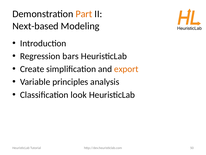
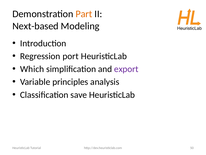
bars: bars -> port (71, 56)
Create: Create -> Which (32, 69)
export colour: orange -> purple (126, 69)
look: look -> save (79, 95)
